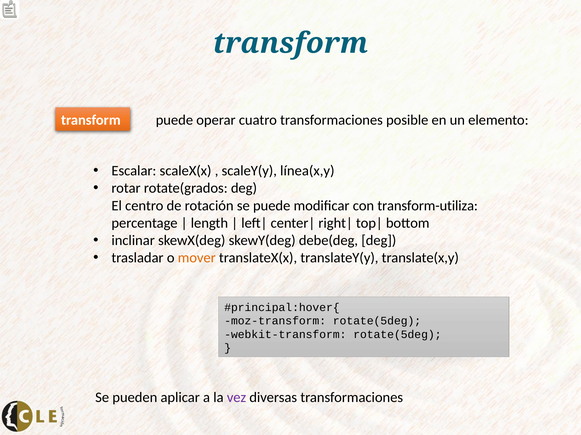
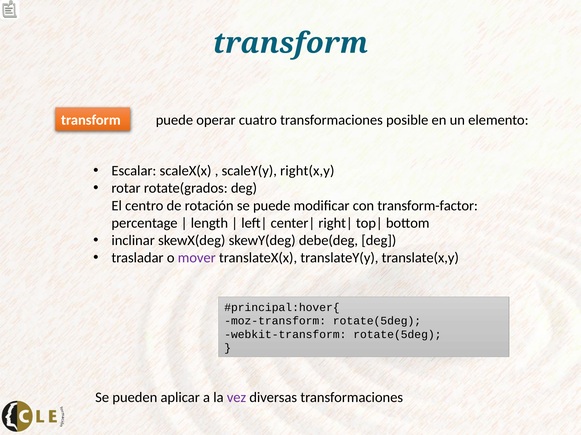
línea(x,y: línea(x,y -> right(x,y (307, 171)
transform-utiliza: transform-utiliza -> transform-factor (428, 206)
mover colour: orange -> purple (197, 258)
